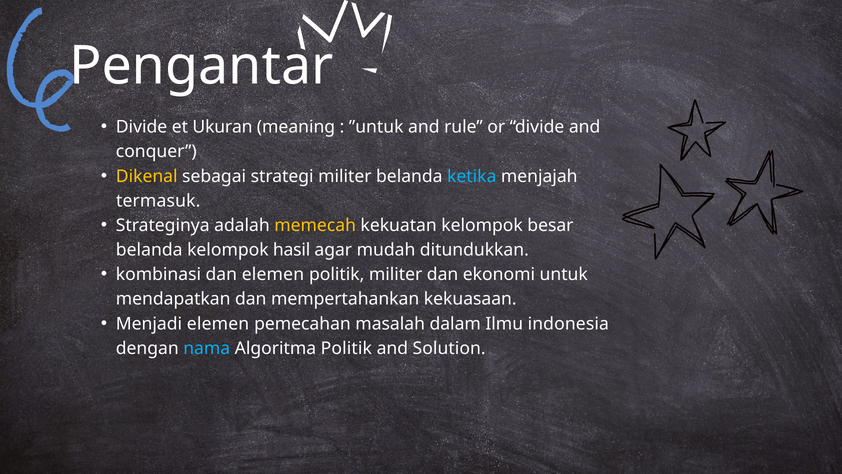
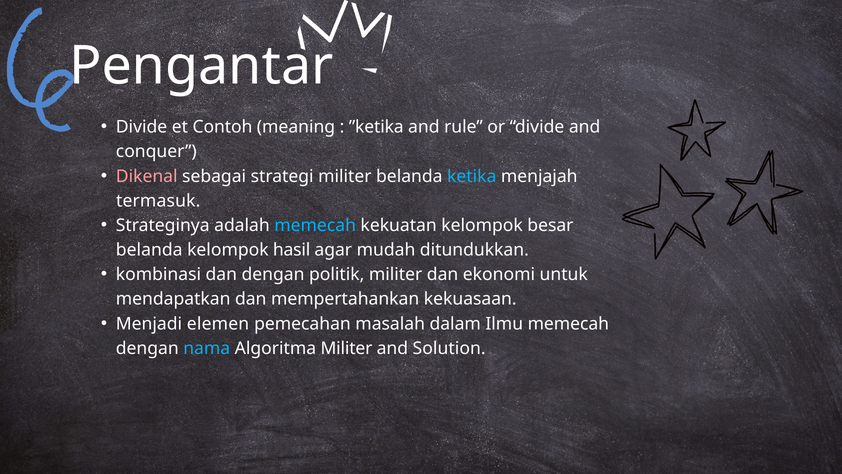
Ukuran: Ukuran -> Contoh (222, 127)
”untuk: ”untuk -> ”ketika (376, 127)
Dikenal colour: yellow -> pink (147, 176)
memecah colour: yellow -> light blue (315, 225)
dan elemen: elemen -> dengan (273, 274)
Ilmu indonesia: indonesia -> memecah (568, 323)
Algoritma Politik: Politik -> Militer (346, 348)
